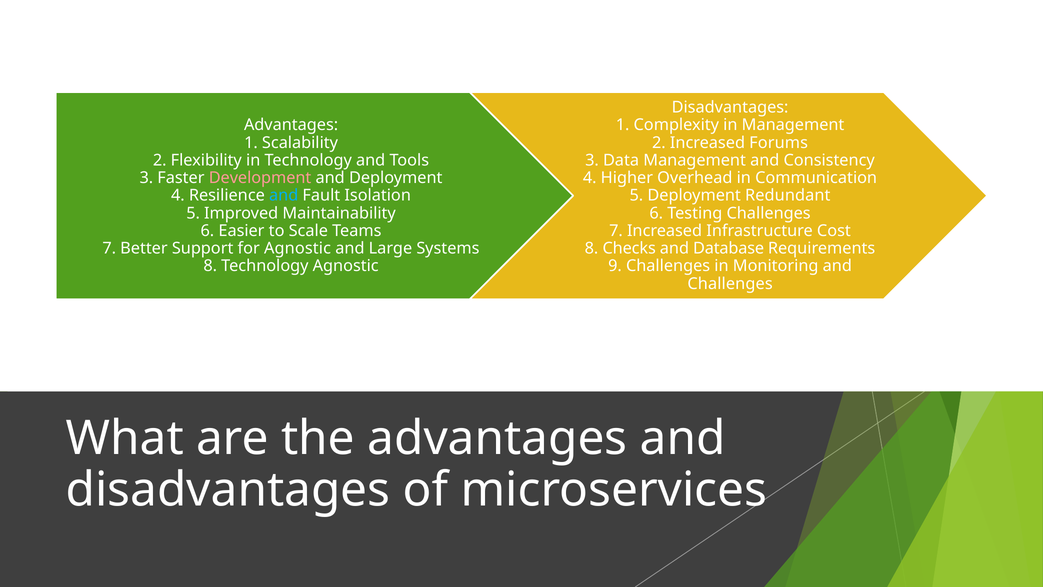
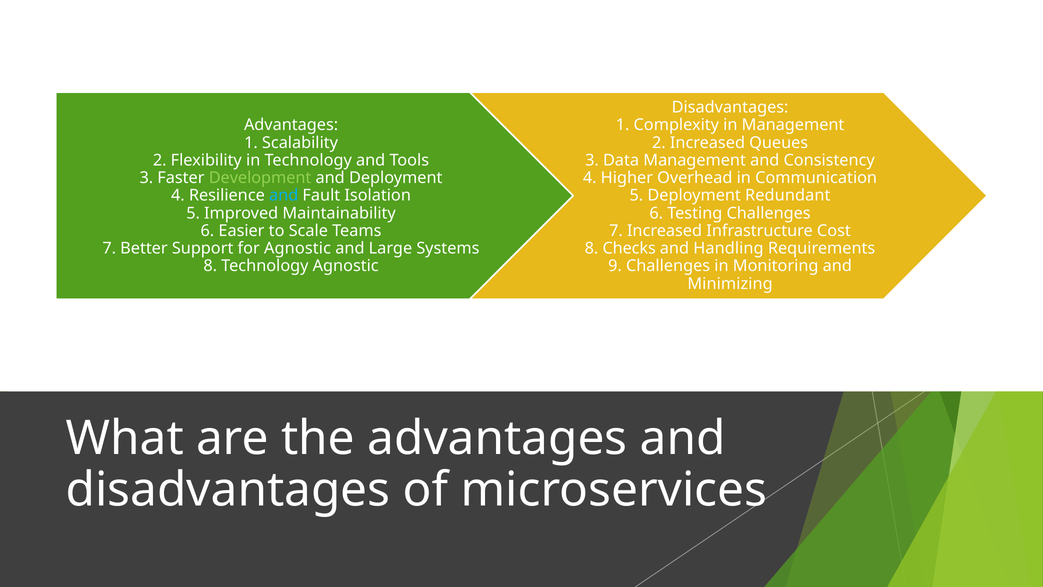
Forums: Forums -> Queues (779, 143)
Development colour: pink -> light green (260, 178)
Database: Database -> Handling (728, 248)
Challenges: Challenges -> Minimizing (730, 283)
